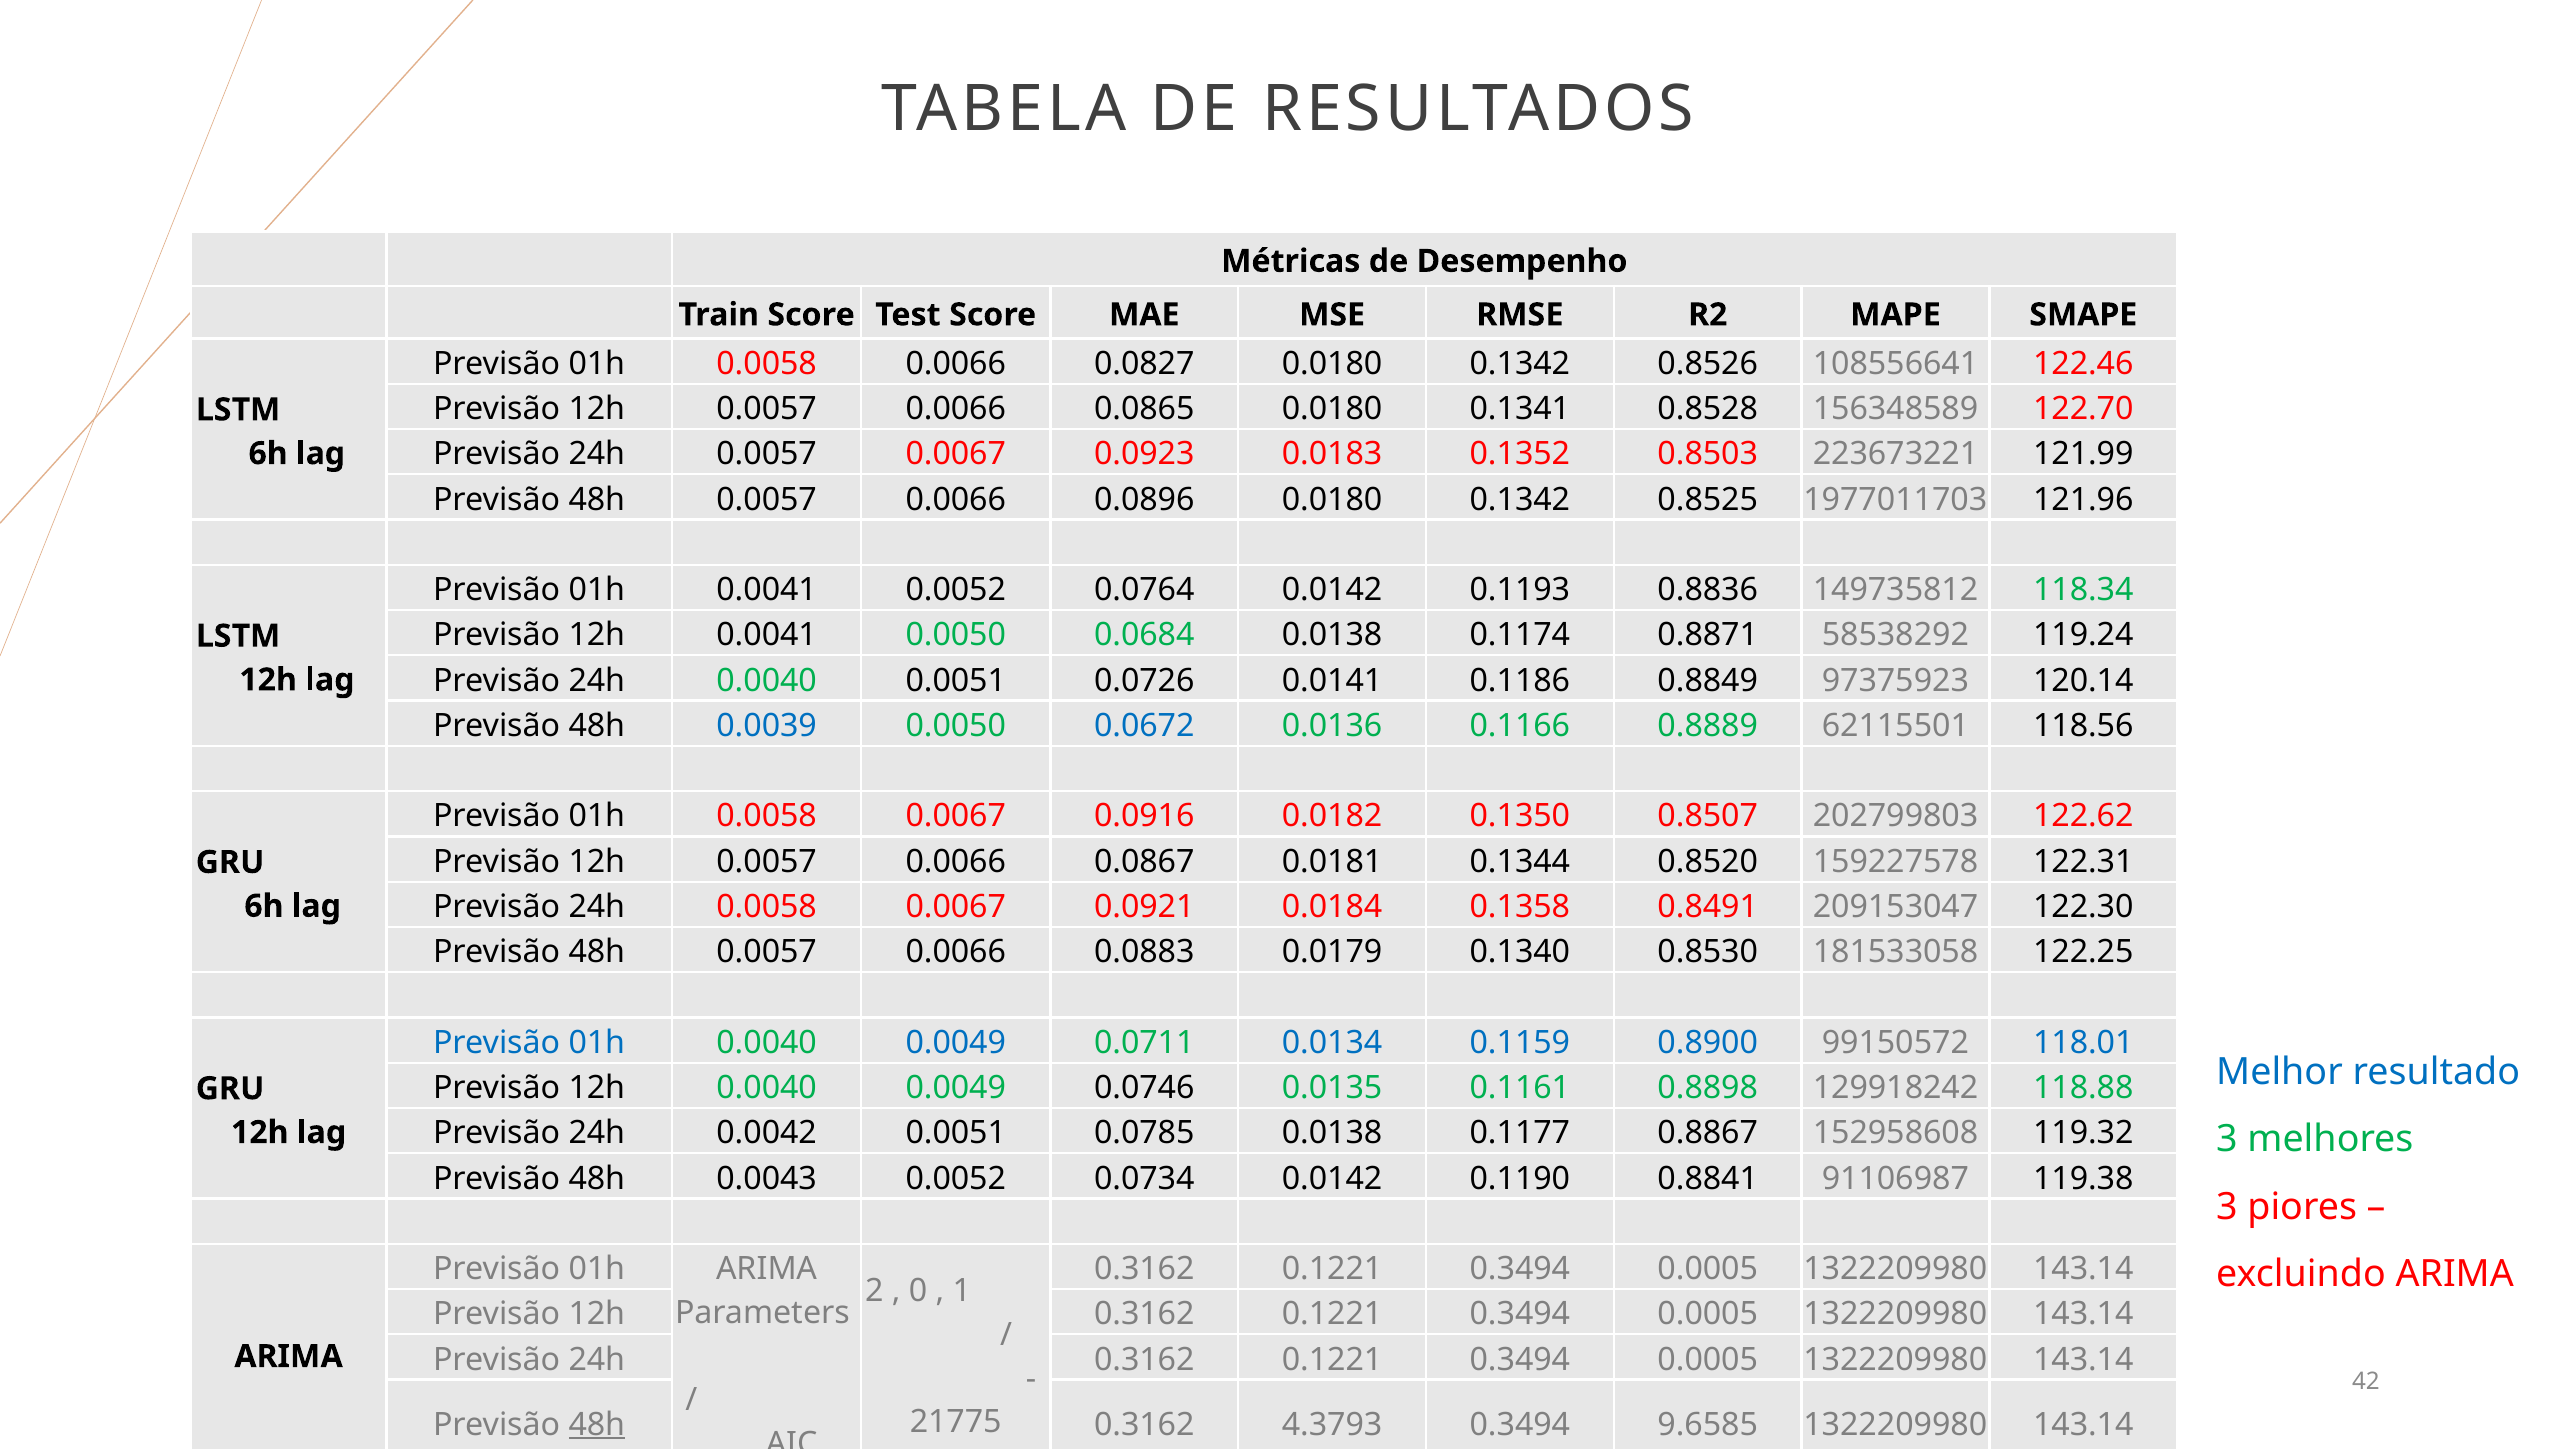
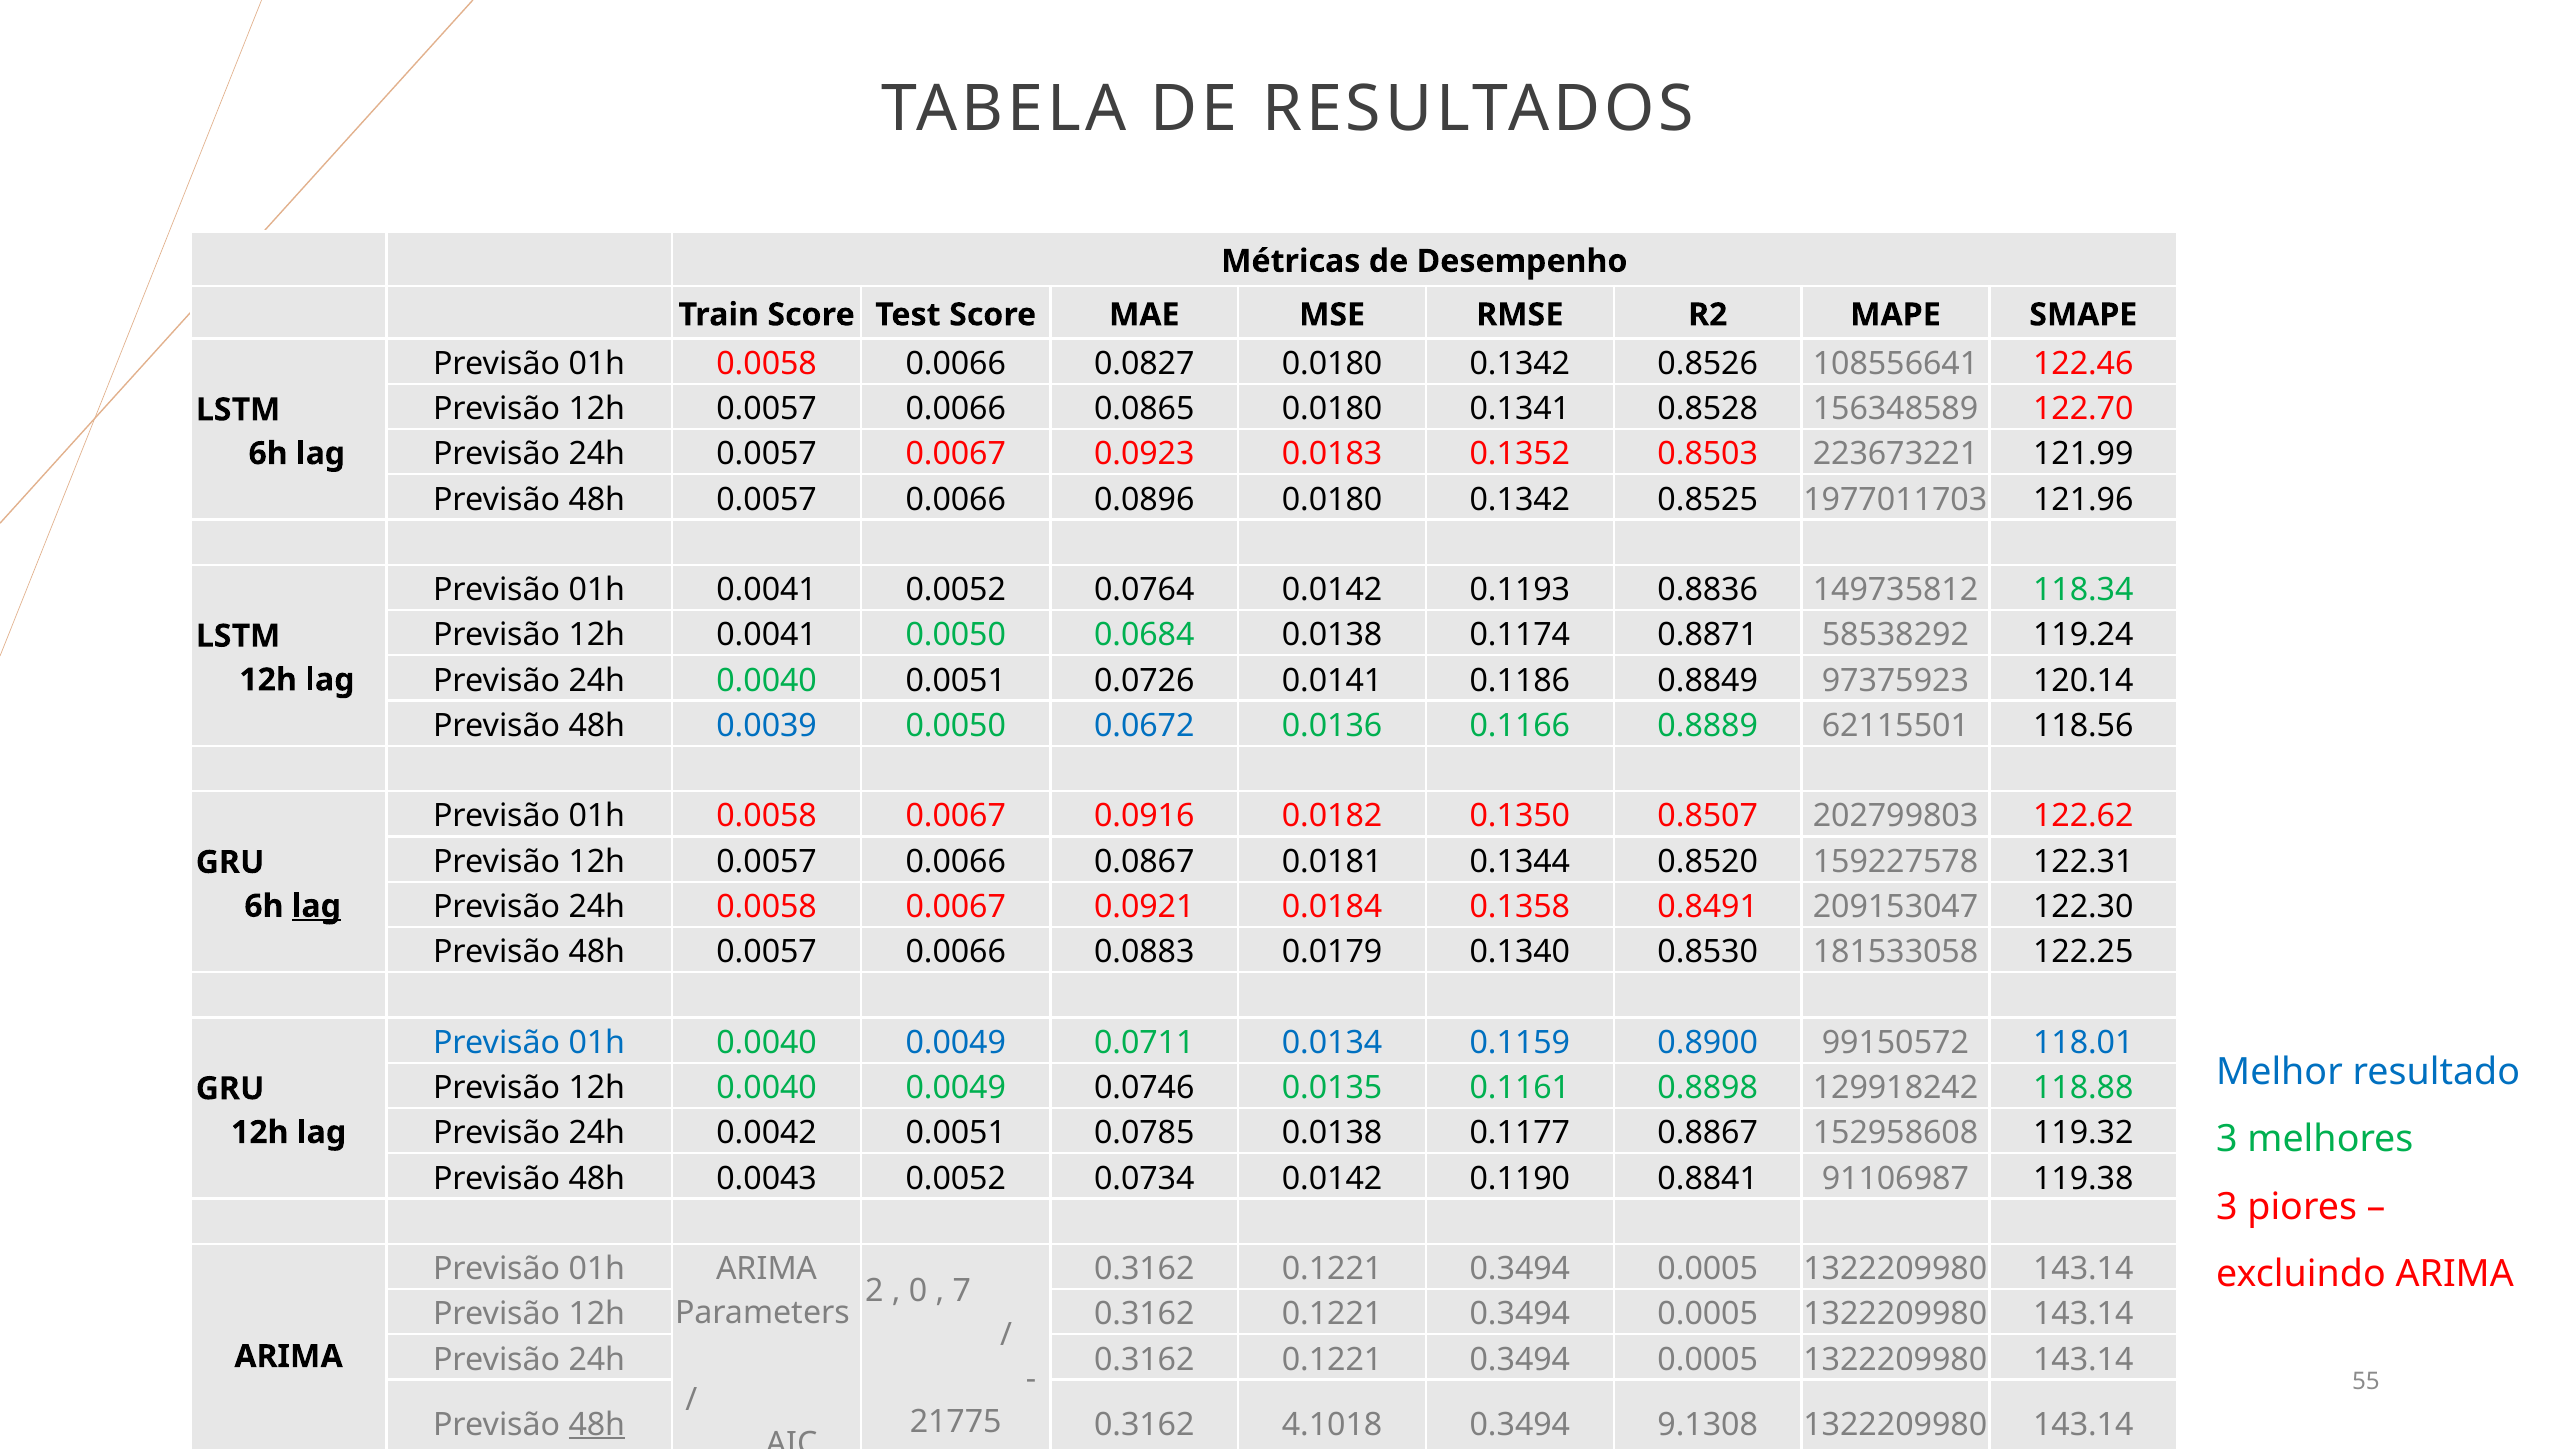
lag underline: none -> present (316, 906)
1: 1 -> 7 (962, 1291)
42: 42 -> 55 (2366, 1381)
4.3793: 4.3793 -> 4.1018 (1332, 1424)
9.6585: 9.6585 -> 9.1308 (1708, 1424)
